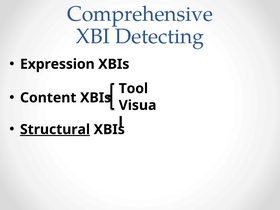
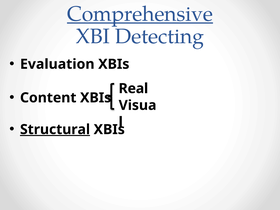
Comprehensive underline: none -> present (140, 14)
Expression: Expression -> Evaluation (57, 64)
Tool: Tool -> Real (133, 88)
